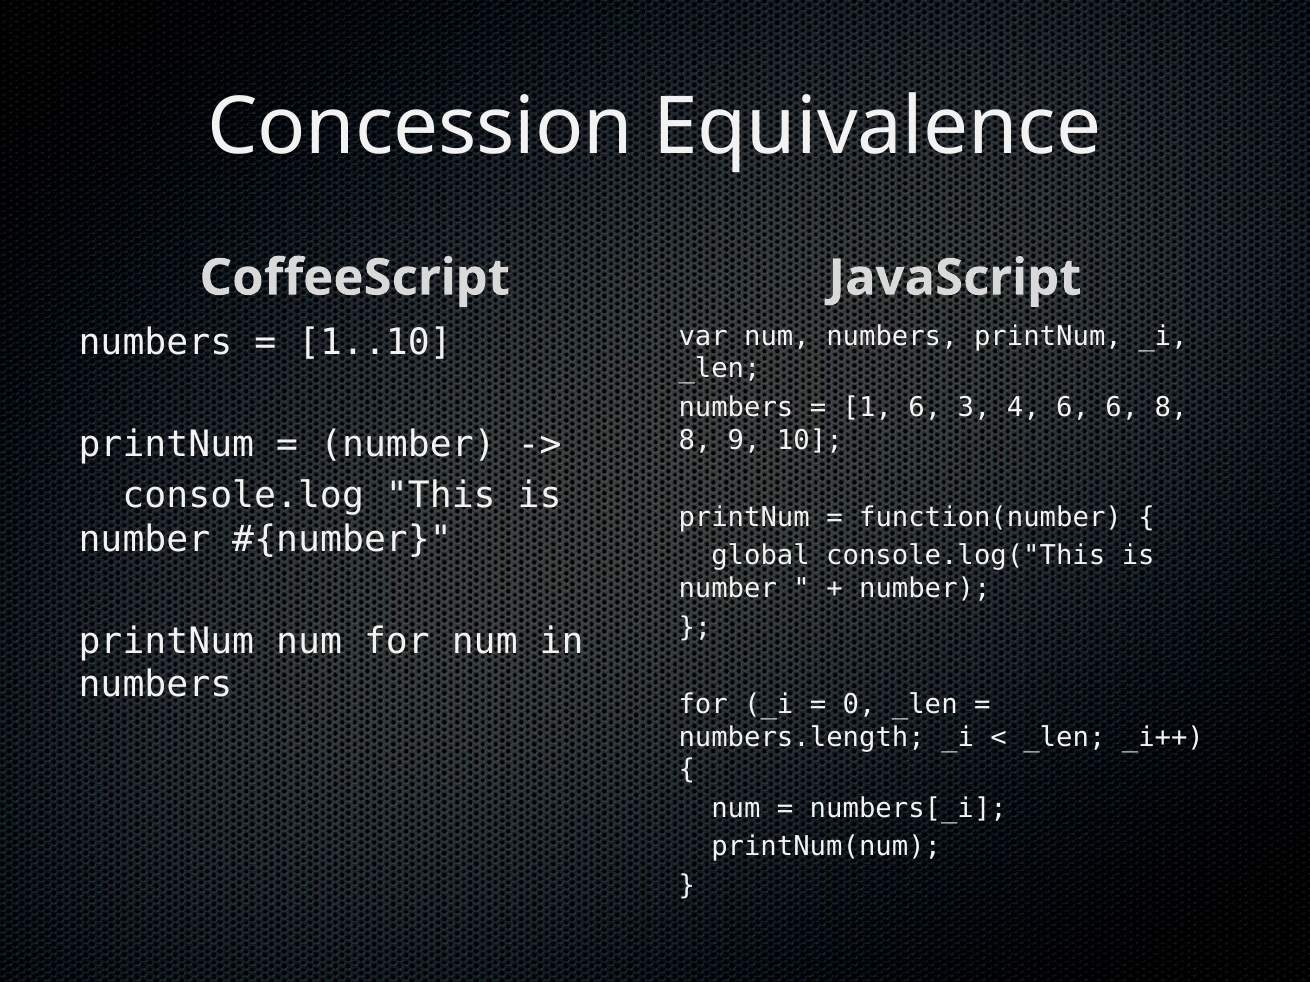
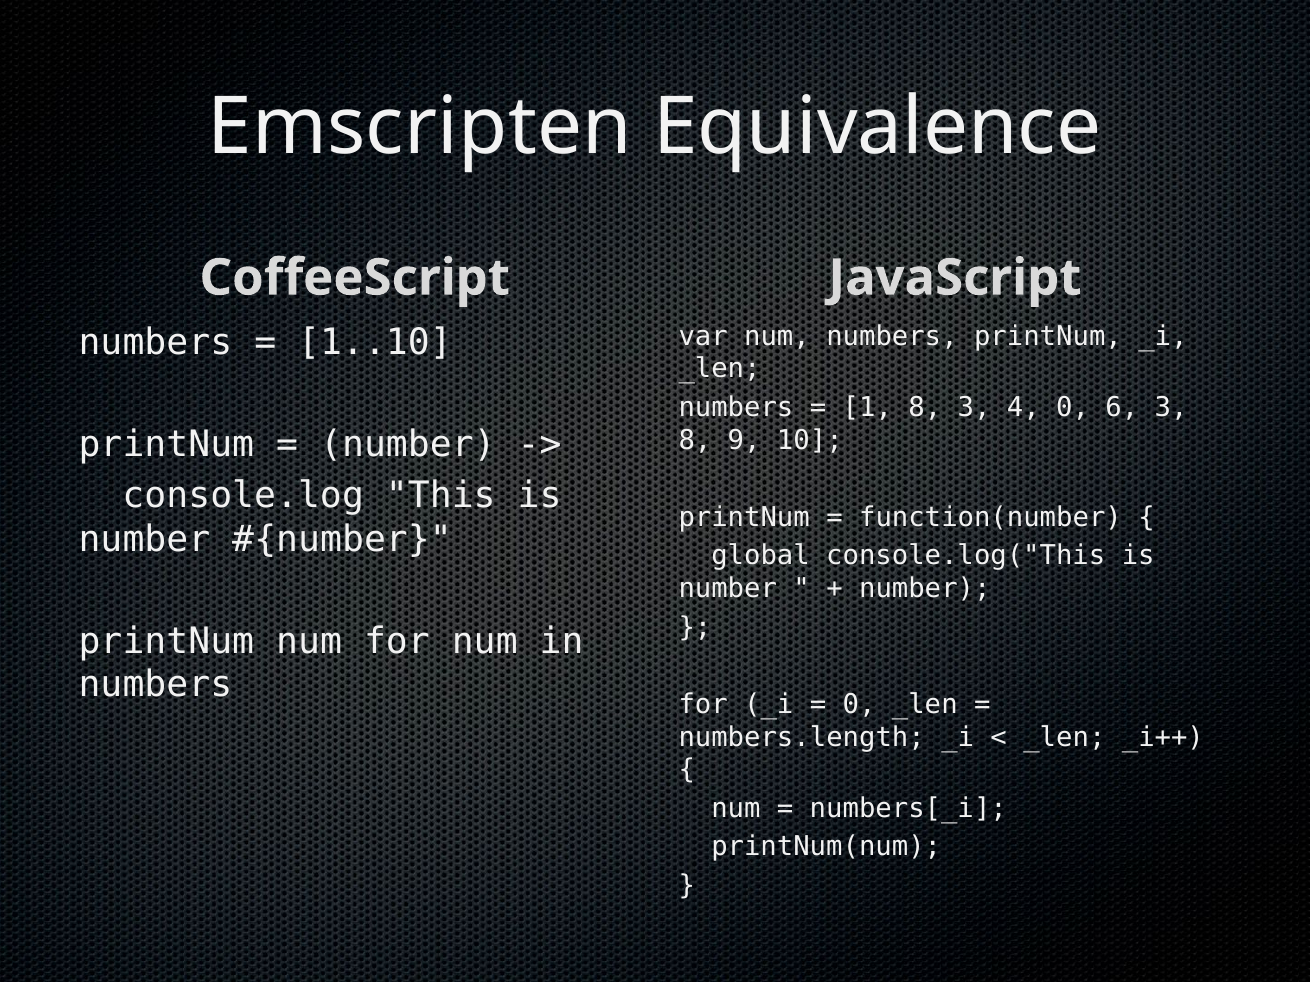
Concession: Concession -> Emscripten (420, 127)
1 6: 6 -> 8 (925, 408)
4 6: 6 -> 0 (1073, 408)
6 8: 8 -> 3 (1171, 408)
